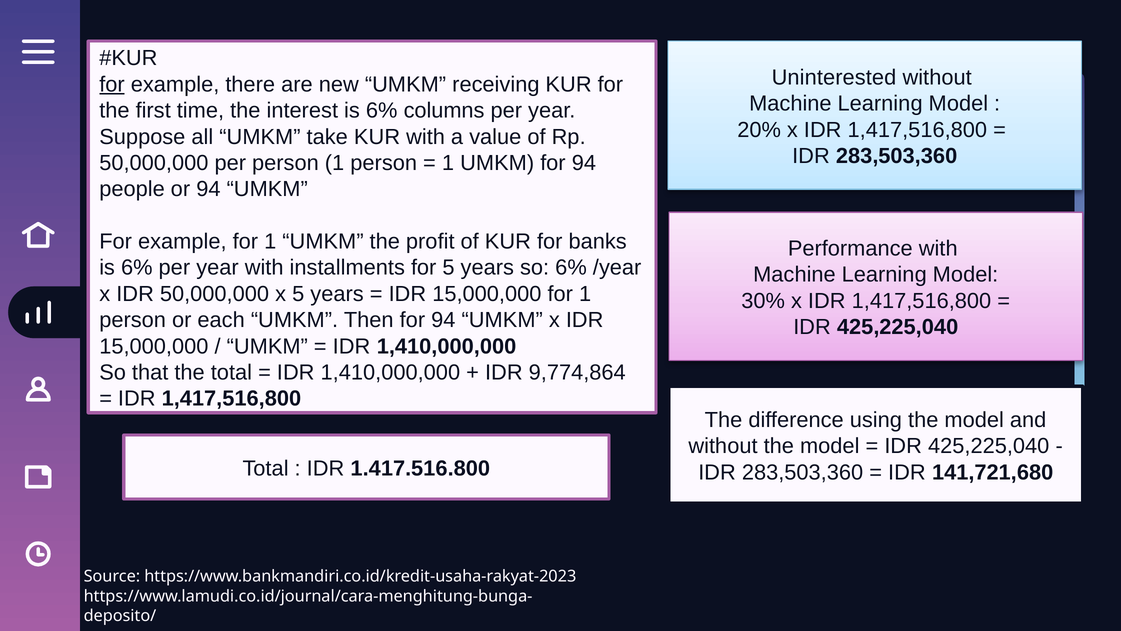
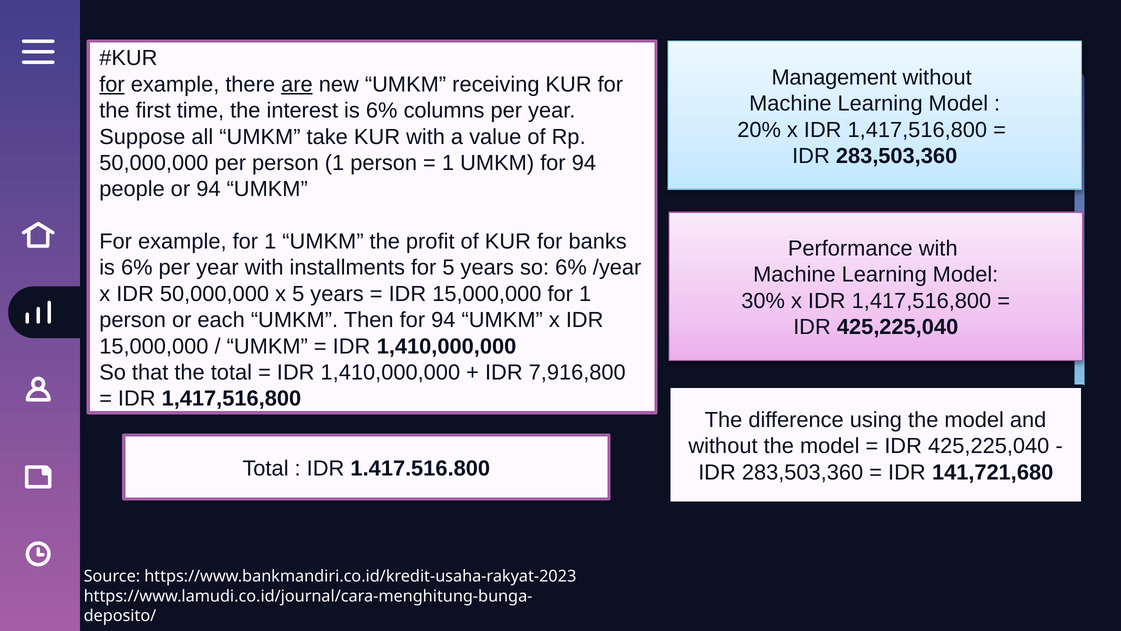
Uninterested: Uninterested -> Management (834, 77)
are underline: none -> present (297, 84)
9,774,864: 9,774,864 -> 7,916,800 (577, 372)
